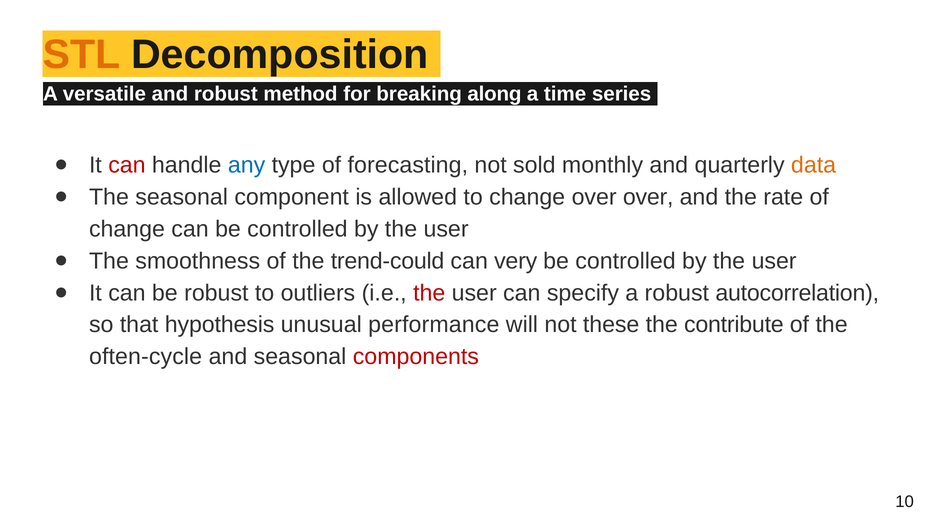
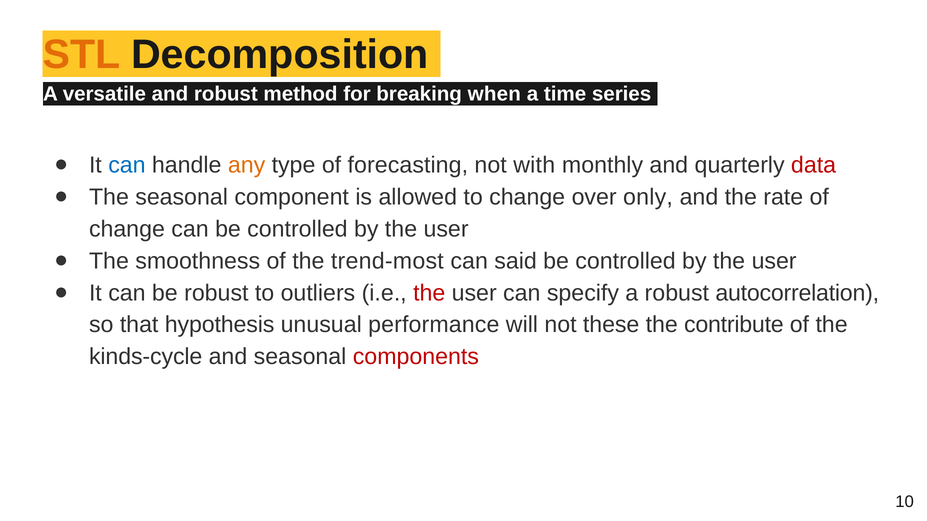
along: along -> when (494, 94)
can colour: red -> blue (127, 165)
any colour: blue -> orange (247, 165)
sold: sold -> with (534, 165)
data colour: orange -> red (814, 165)
over over: over -> only (648, 197)
trend-could: trend-could -> trend-most (387, 261)
very: very -> said (516, 261)
often-cycle: often-cycle -> kinds-cycle (146, 357)
